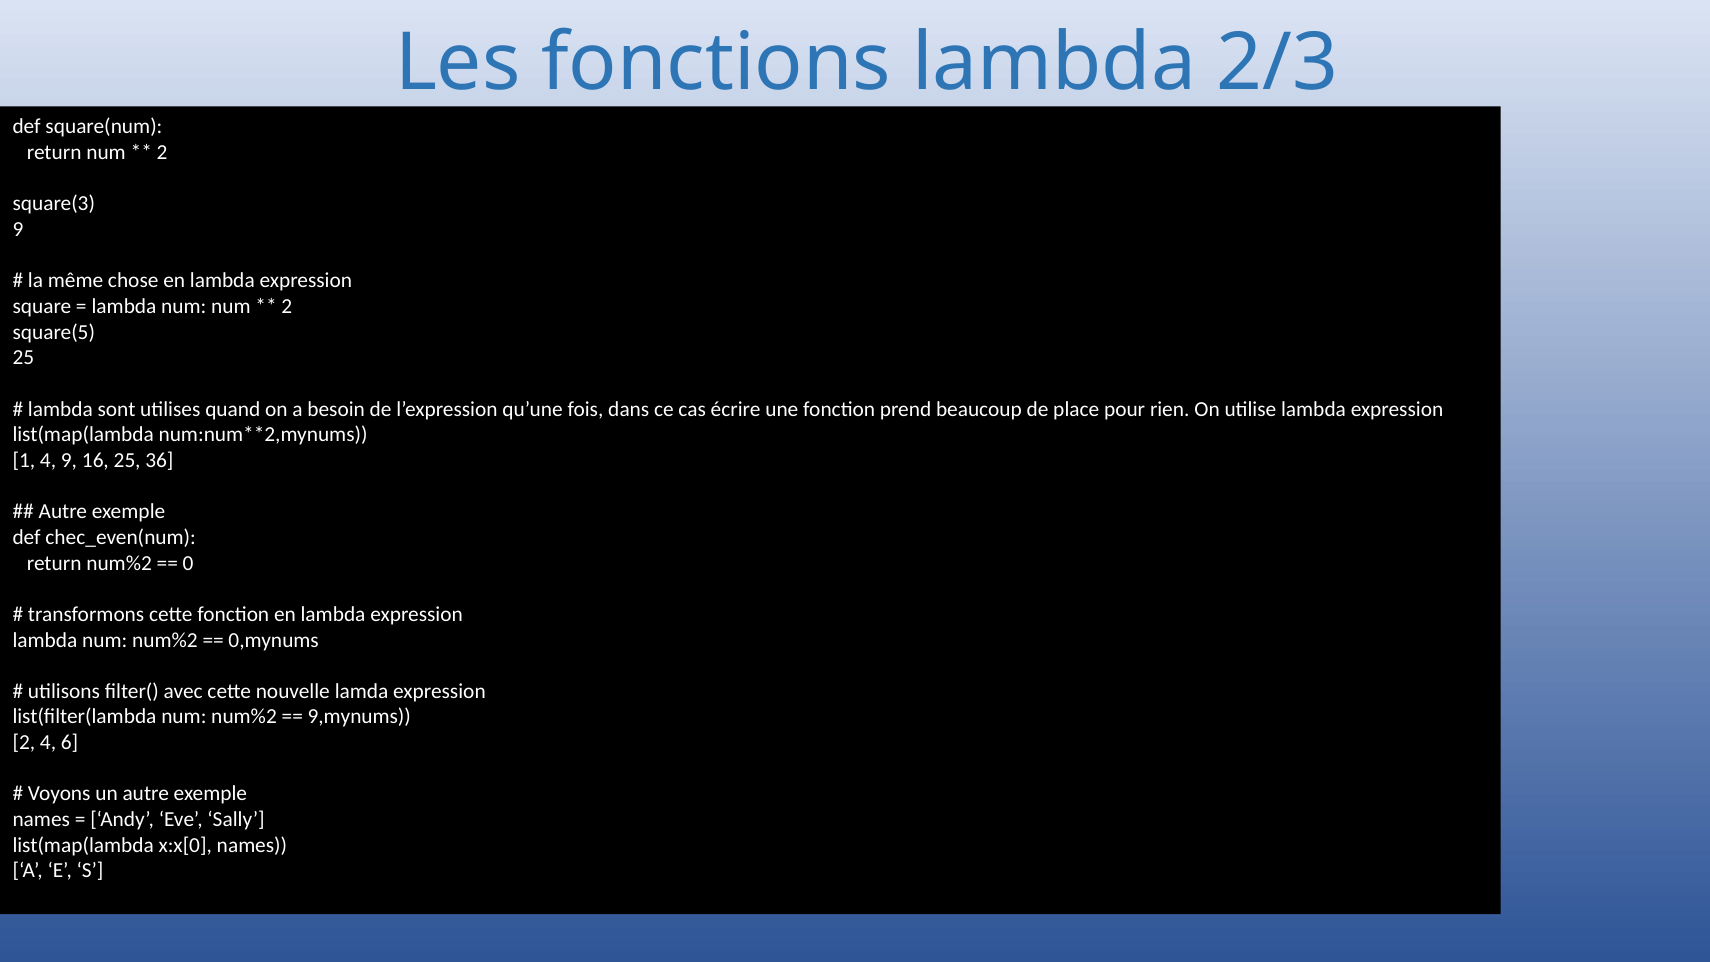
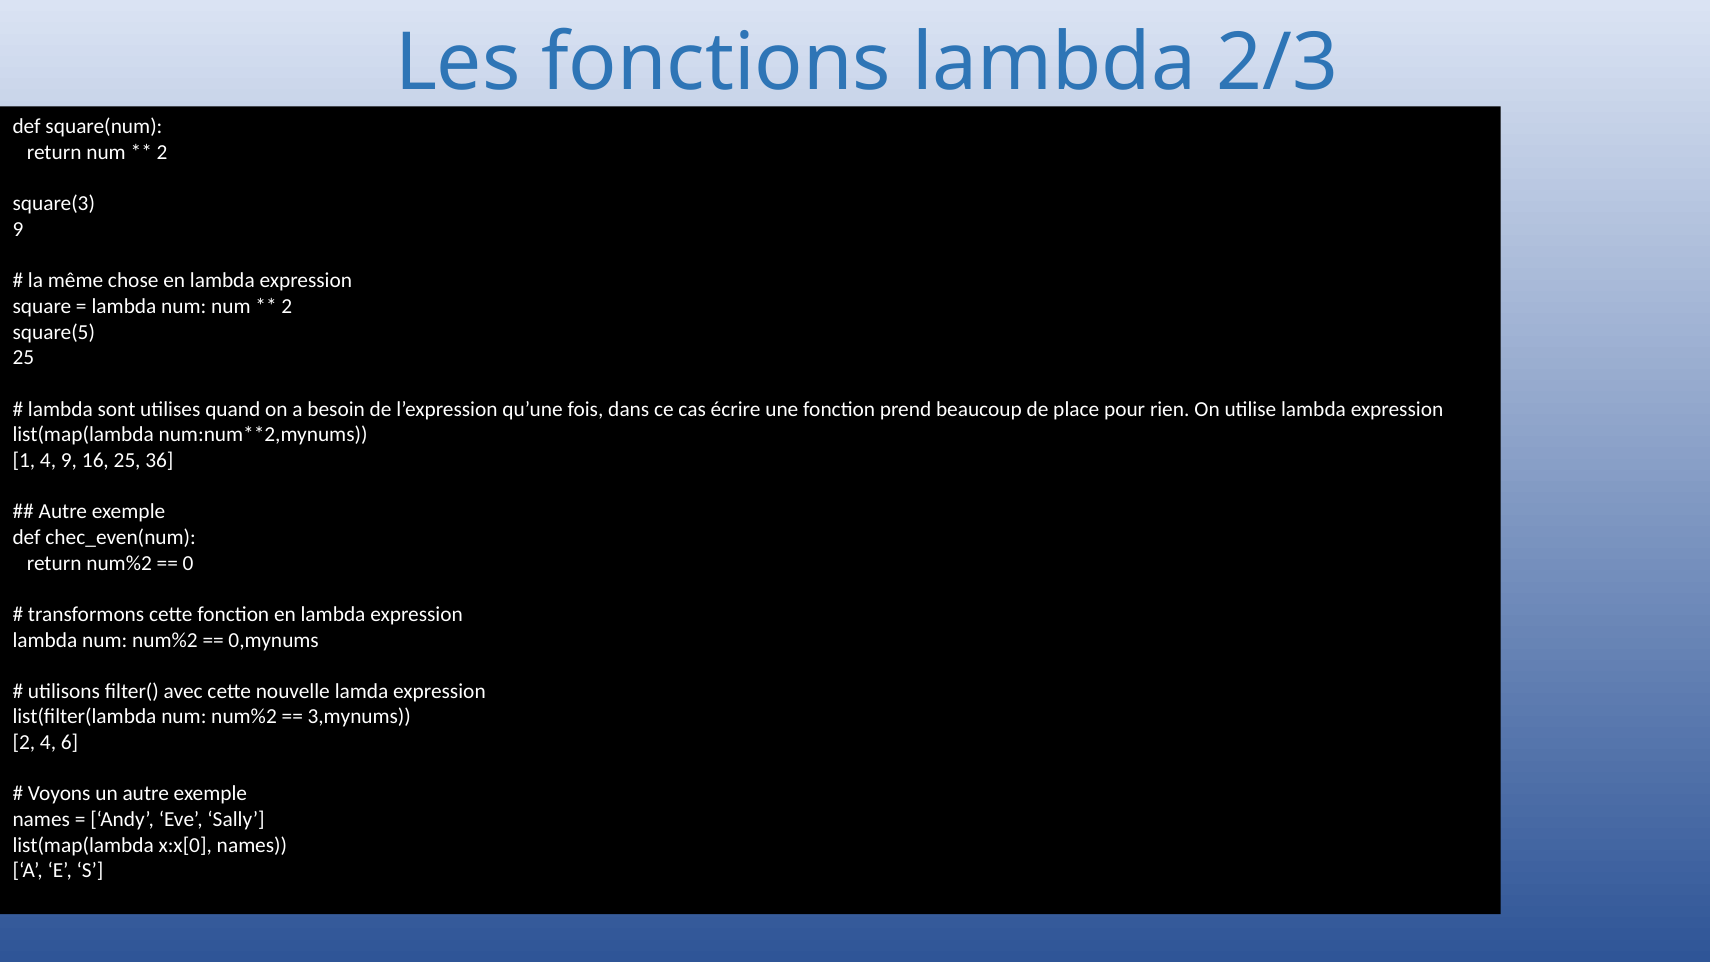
9,mynums: 9,mynums -> 3,mynums (359, 717)
